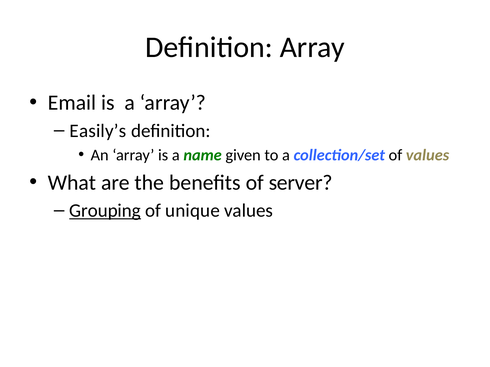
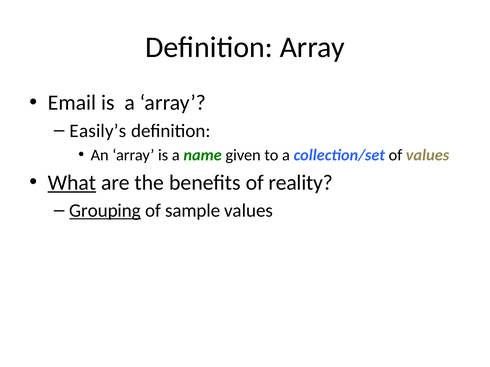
What underline: none -> present (72, 183)
server: server -> reality (301, 183)
unique: unique -> sample (193, 211)
